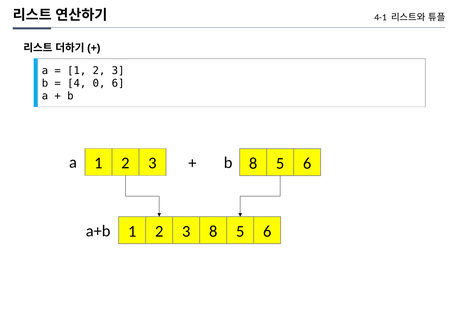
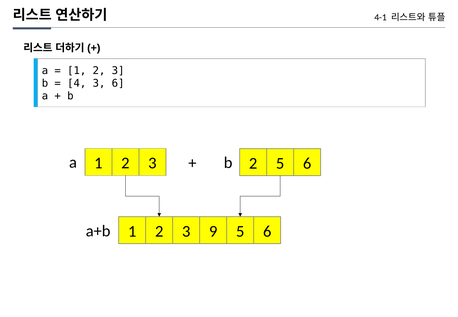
4 0: 0 -> 3 (99, 84)
a 8: 8 -> 2 (253, 163)
3 8: 8 -> 9 (213, 231)
